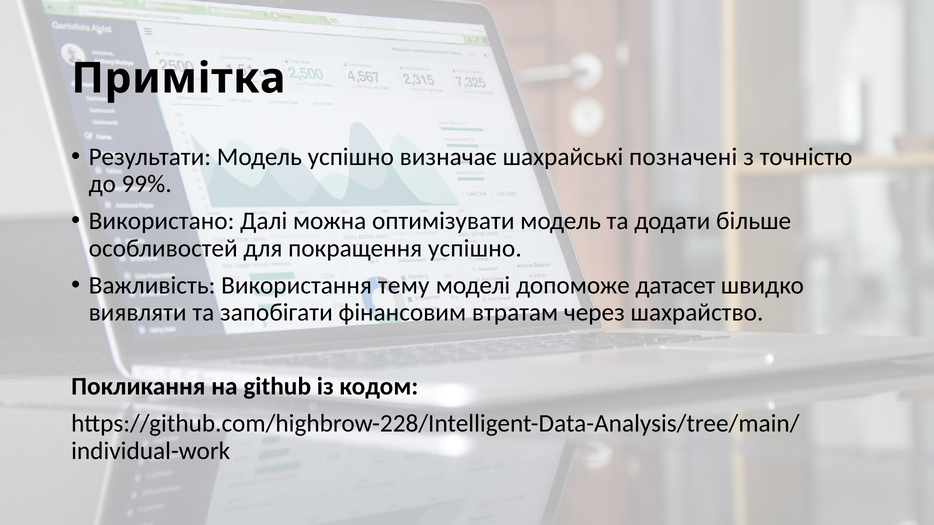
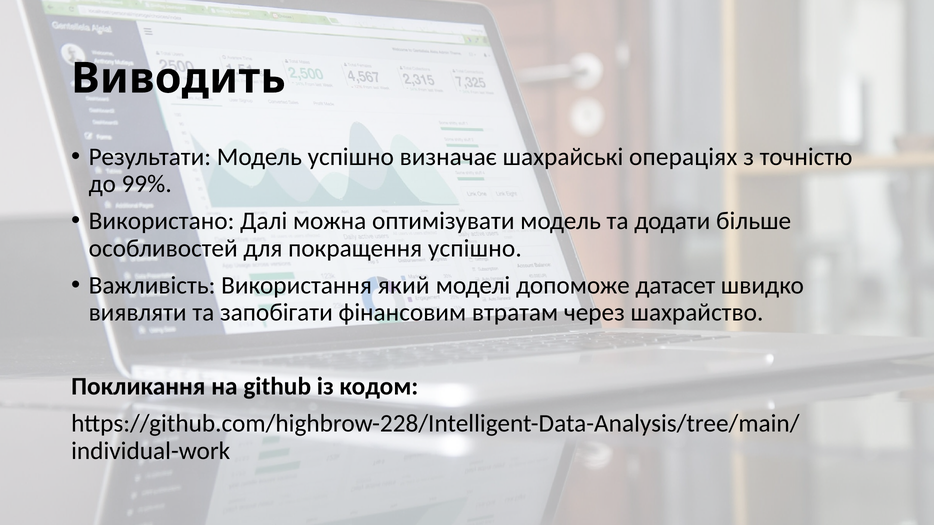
Примітка: Примітка -> Виводить (178, 78)
позначені: позначені -> операціях (683, 157)
тему: тему -> який (404, 286)
